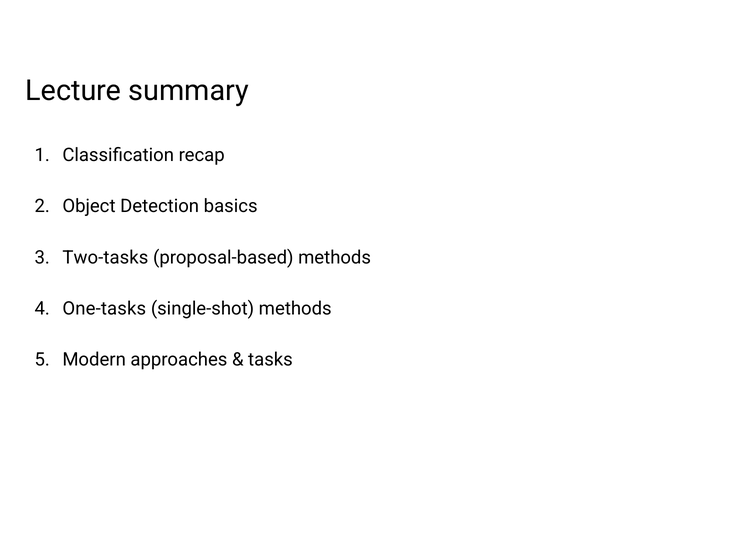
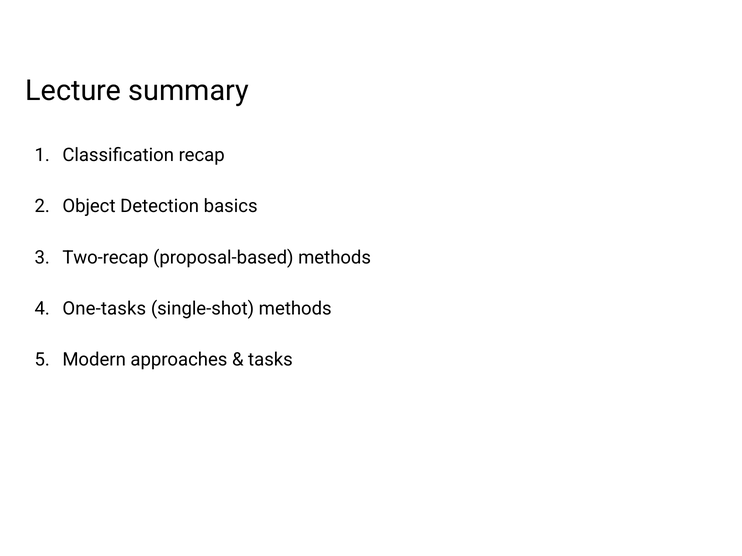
Two-tasks: Two-tasks -> Two-recap (105, 258)
